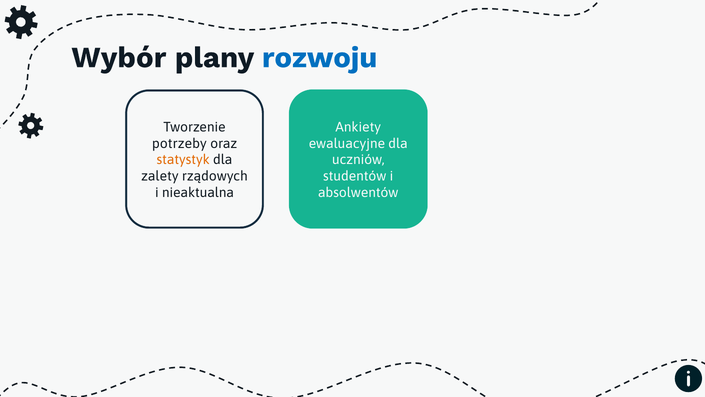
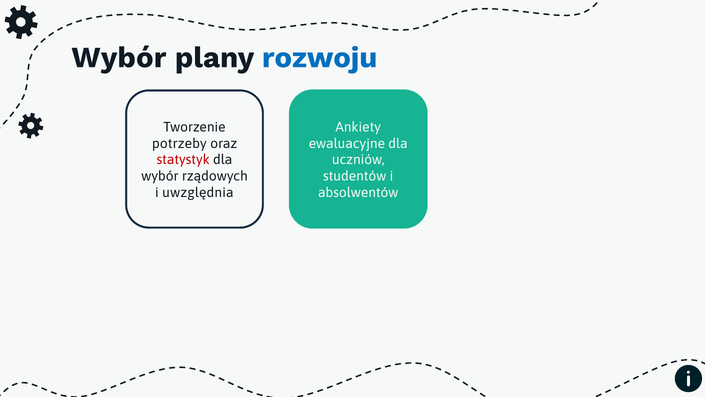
statystyk colour: orange -> red (183, 160)
zalety: zalety -> wybór (160, 176)
nieaktualna: nieaktualna -> uwzględnia (198, 193)
